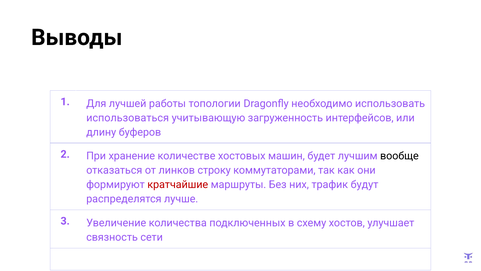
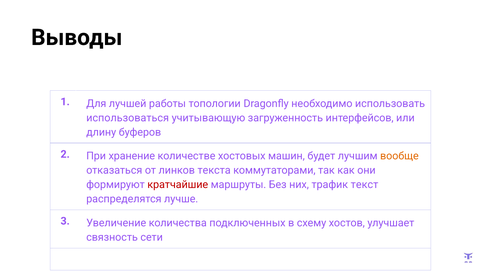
вообще colour: black -> orange (399, 156)
строку: строку -> текста (214, 170)
будут: будут -> текст (365, 184)
